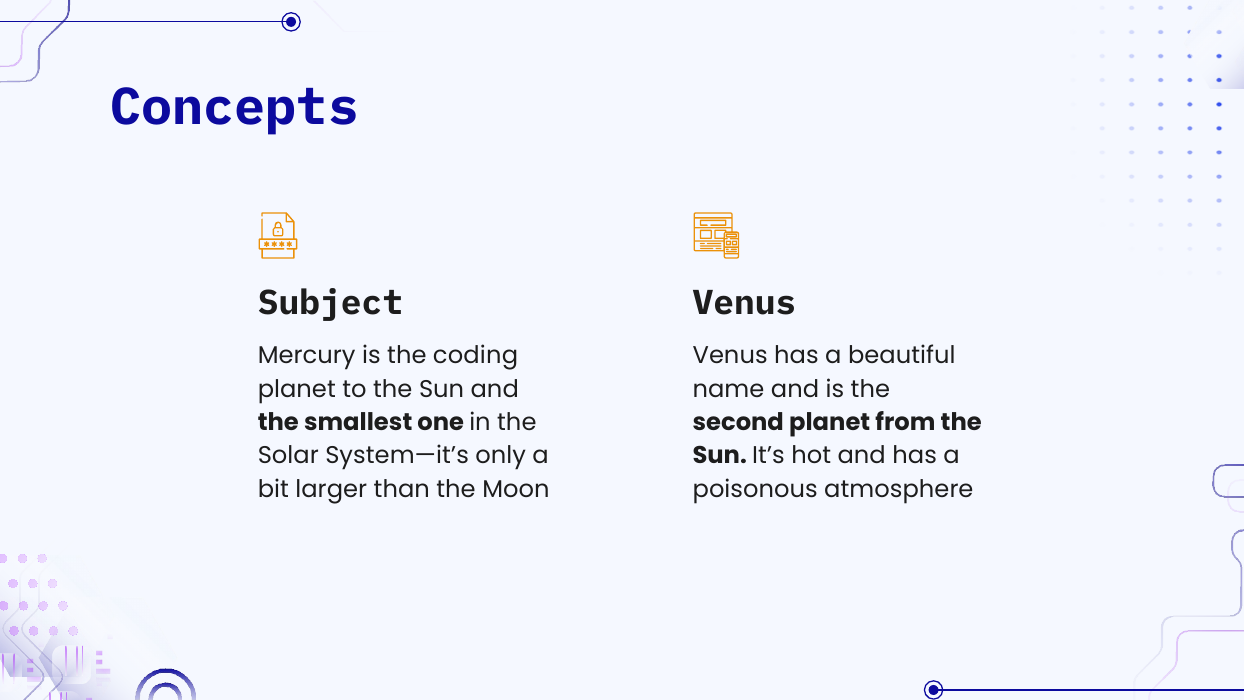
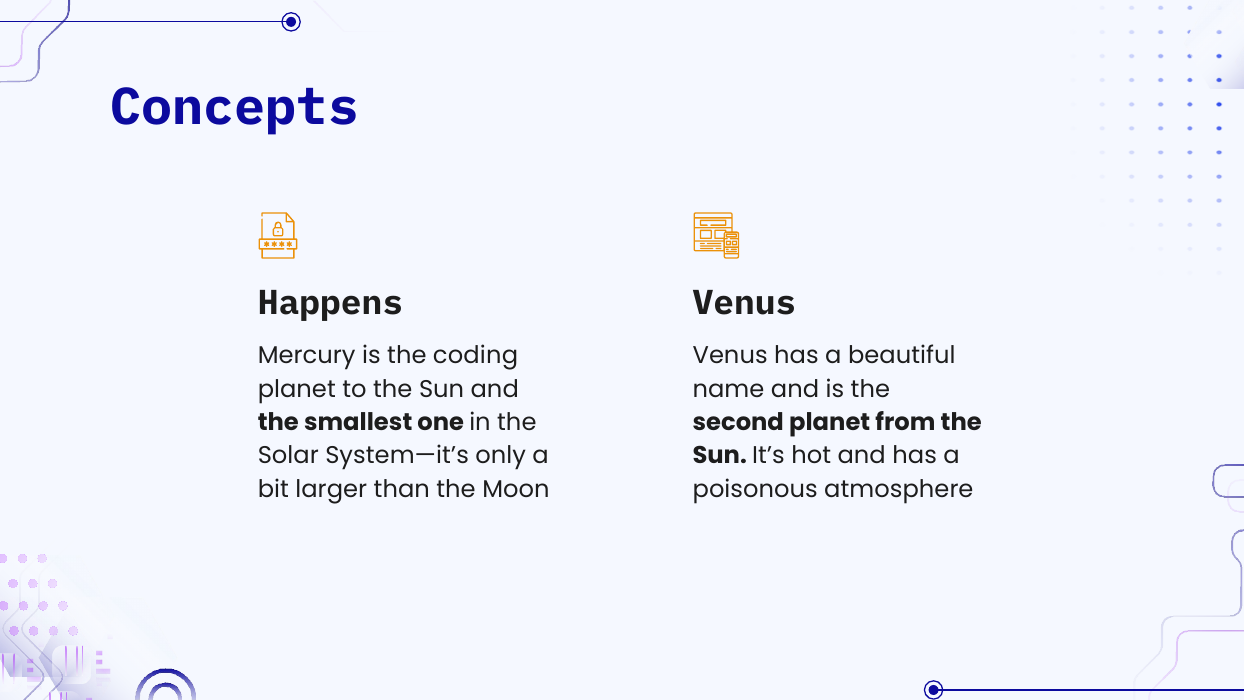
Subject: Subject -> Happens (331, 303)
